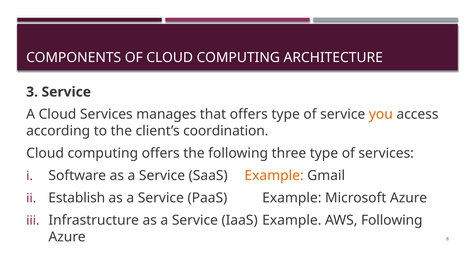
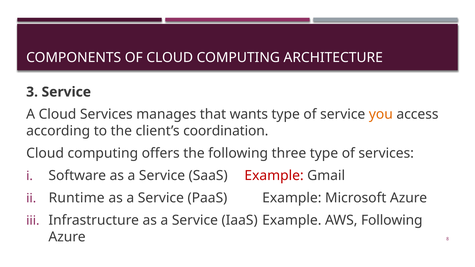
that offers: offers -> wants (249, 114)
Example colour: orange -> red (274, 176)
Establish: Establish -> Runtime (77, 198)
